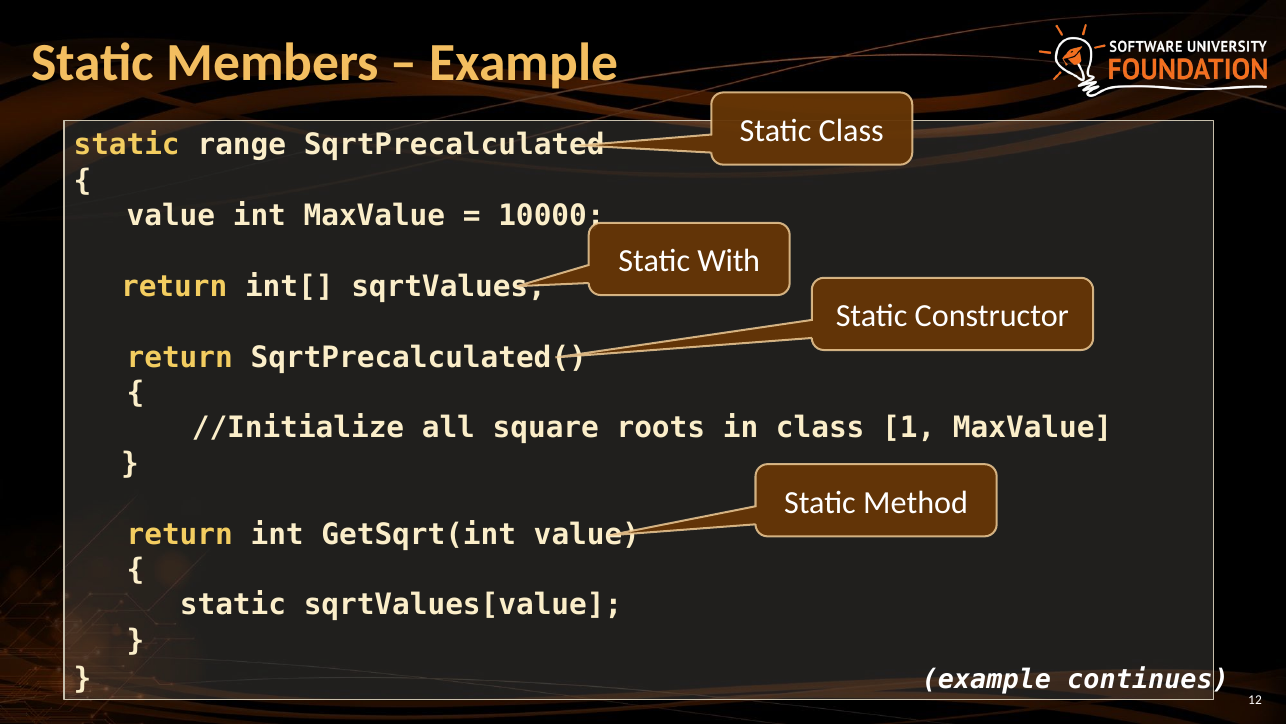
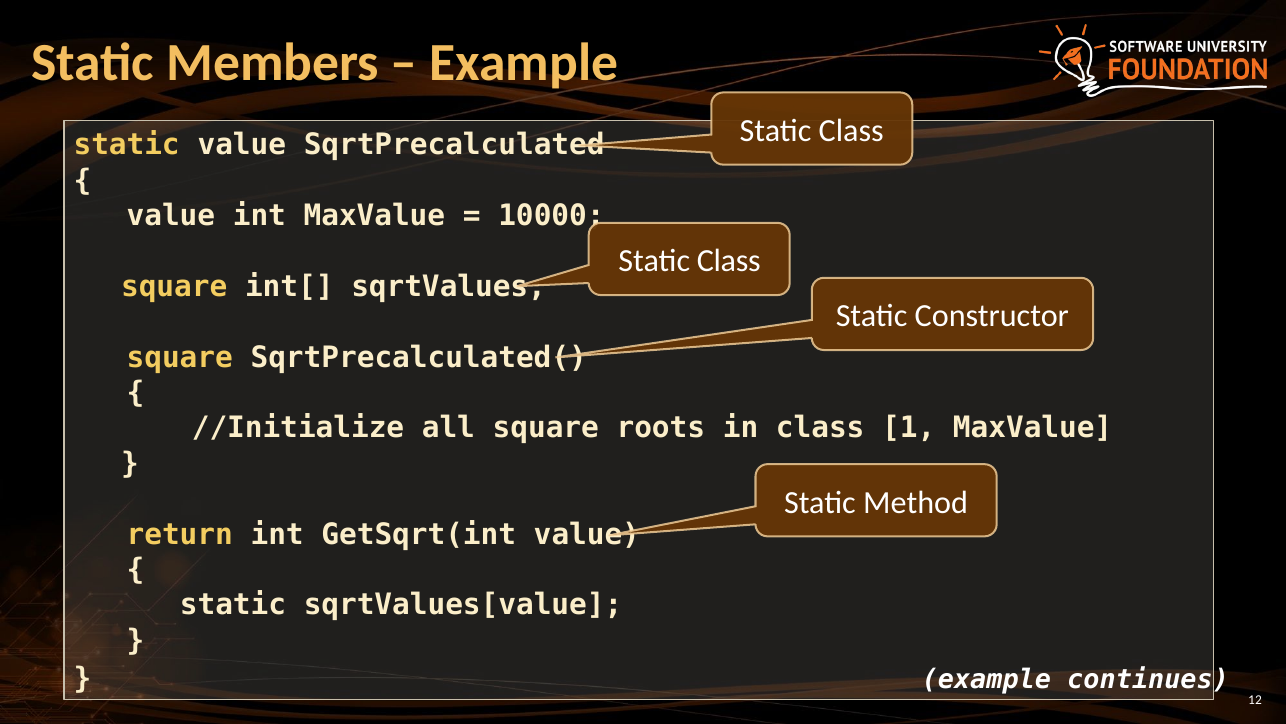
static range: range -> value (242, 145)
With: With -> Class (729, 261)
return: return -> square (174, 287)
return: return -> square (180, 357)
